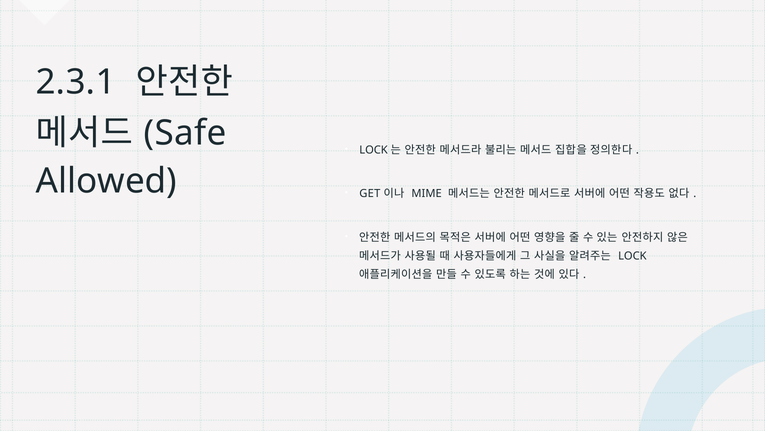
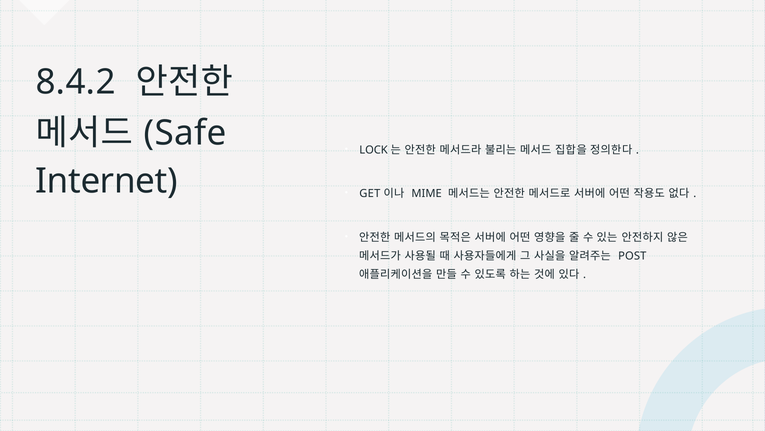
2.3.1: 2.3.1 -> 8.4.2 (76, 82)
Allowed: Allowed -> Internet (106, 181)
LOCK: LOCK -> POST (632, 256)
